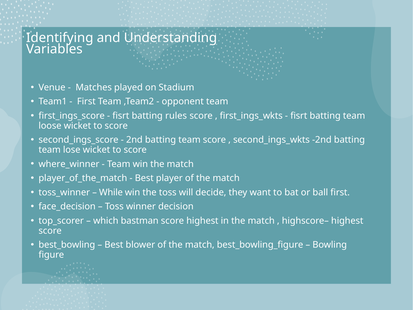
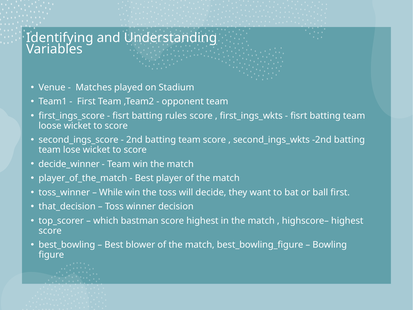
where_winner: where_winner -> decide_winner (69, 164)
face_decision: face_decision -> that_decision (67, 206)
